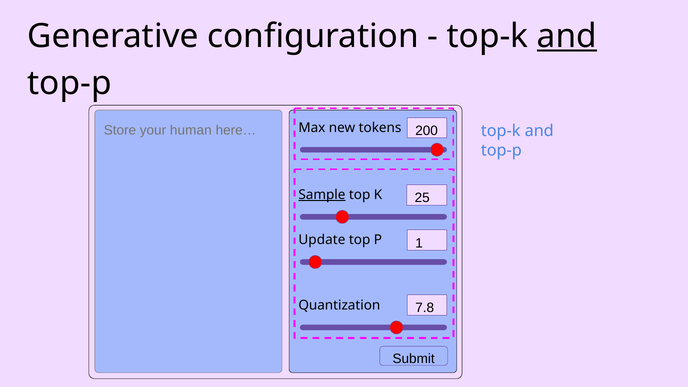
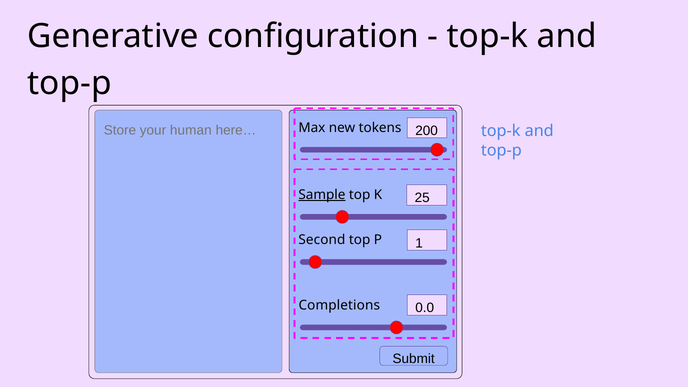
and underline: present -> none (567, 36)
Update: Update -> Second (322, 240)
Quantization: Quantization -> Completions (339, 305)
7.8: 7.8 -> 0.0 (425, 308)
